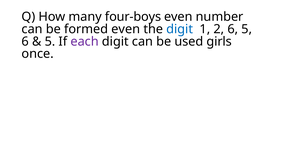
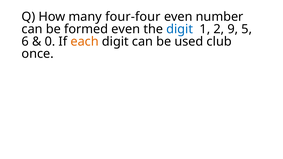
four-boys: four-boys -> four-four (133, 17)
2 6: 6 -> 9 (233, 29)
5: 5 -> 0 (50, 41)
each colour: purple -> orange (85, 41)
girls: girls -> club (219, 41)
